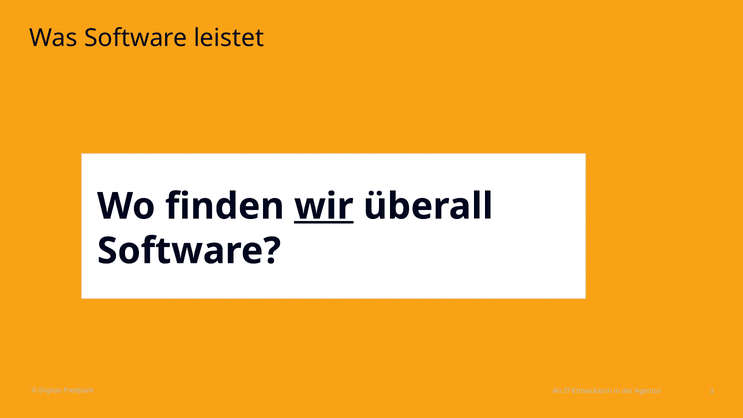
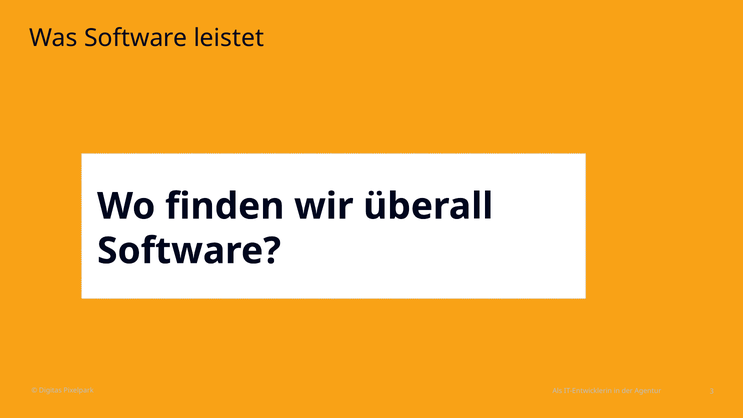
wir underline: present -> none (324, 206)
